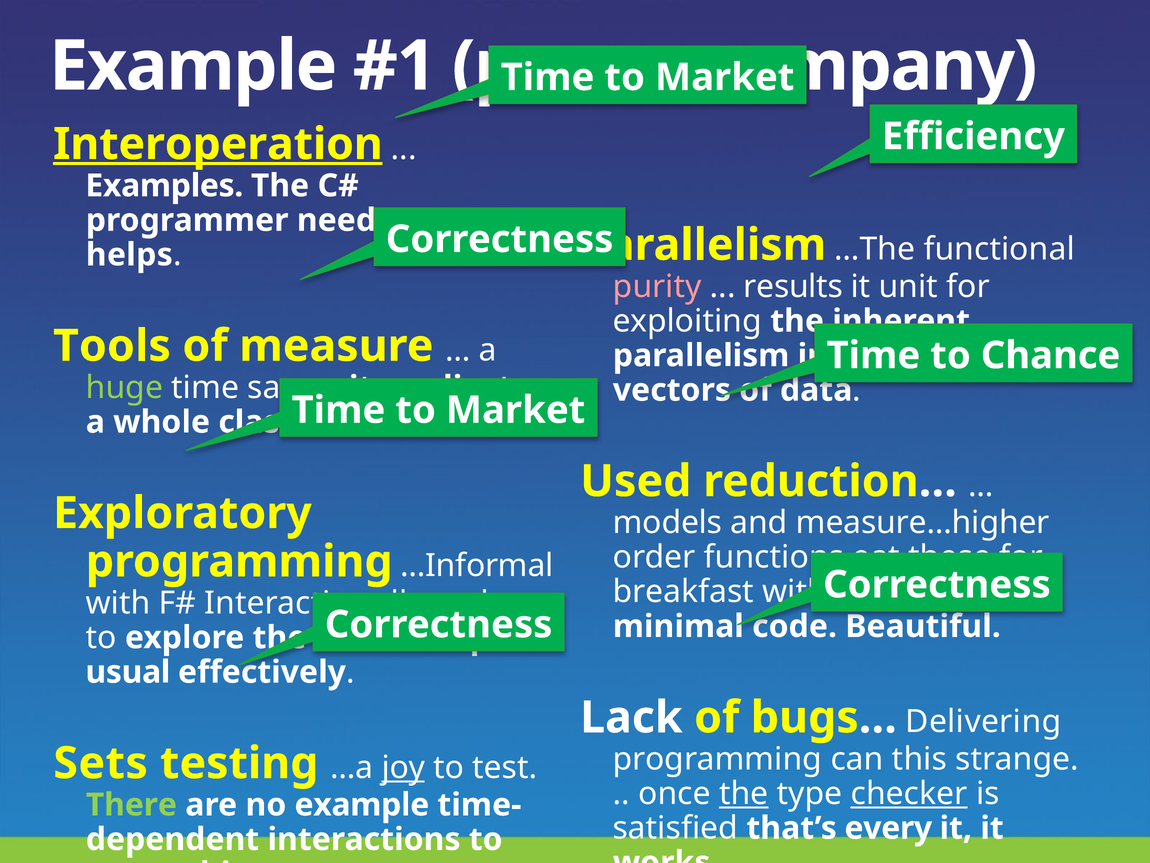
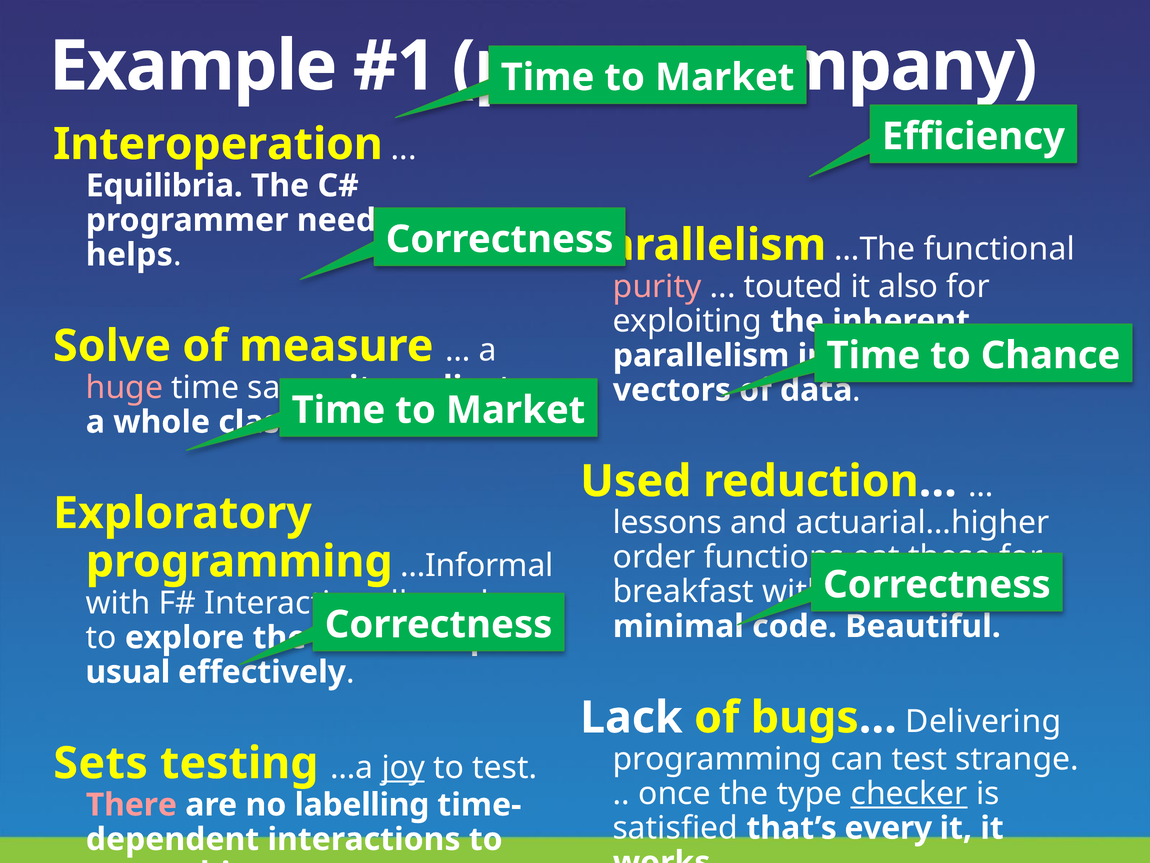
Interoperation underline: present -> none (218, 144)
Examples: Examples -> Equilibria (164, 186)
results: results -> touted (793, 286)
unit: unit -> also (908, 286)
Tools: Tools -> Solve (112, 346)
huge colour: light green -> pink (124, 387)
models: models -> lessons (668, 523)
measure…higher: measure…higher -> actuarial…higher (923, 523)
can this: this -> test (920, 759)
the underline: present -> none (744, 793)
There colour: light green -> pink (131, 804)
no example: example -> labelling (362, 804)
